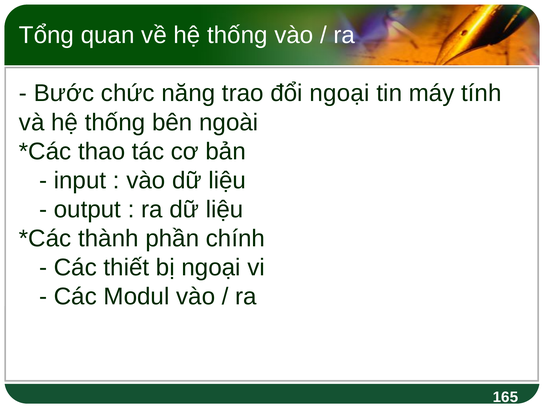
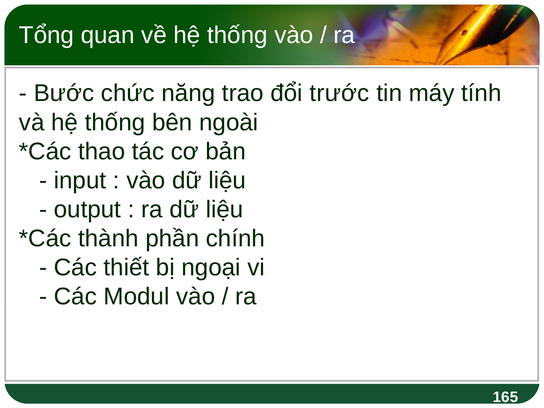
đổi ngoại: ngoại -> trước (339, 93)
